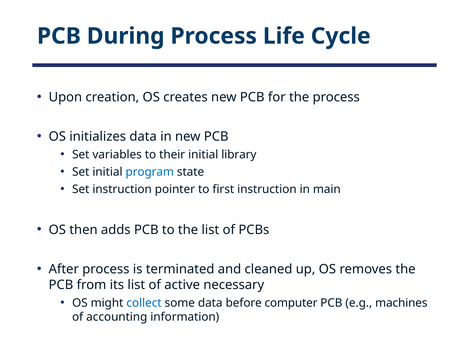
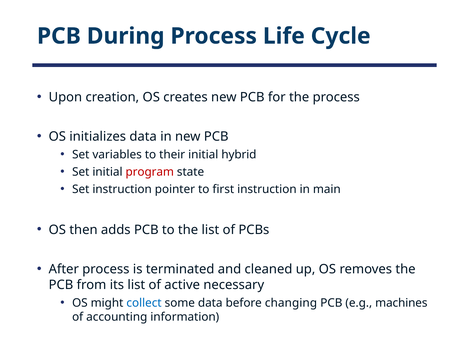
library: library -> hybrid (239, 155)
program colour: blue -> red (150, 172)
computer: computer -> changing (291, 303)
